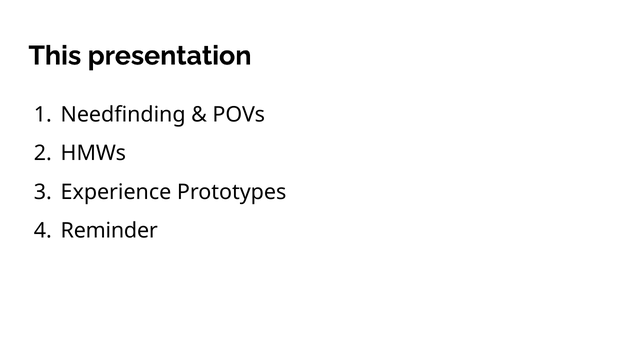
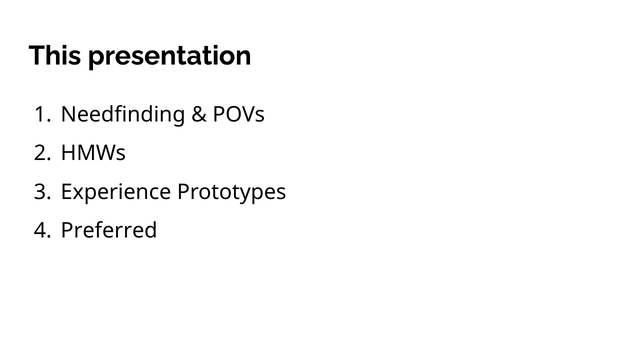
Reminder: Reminder -> Preferred (109, 231)
